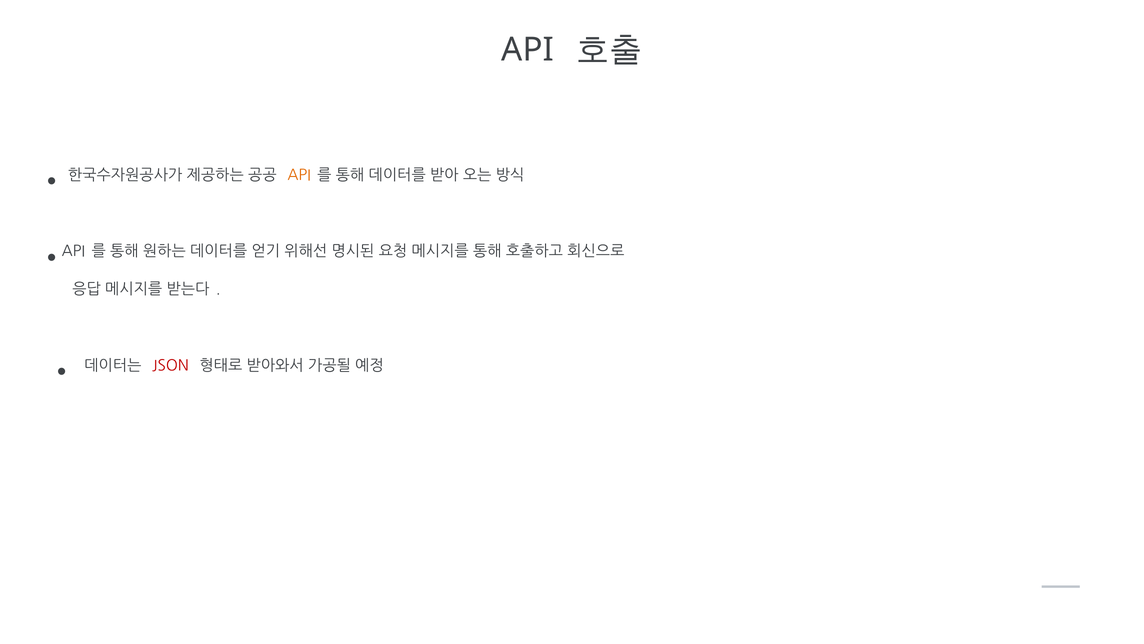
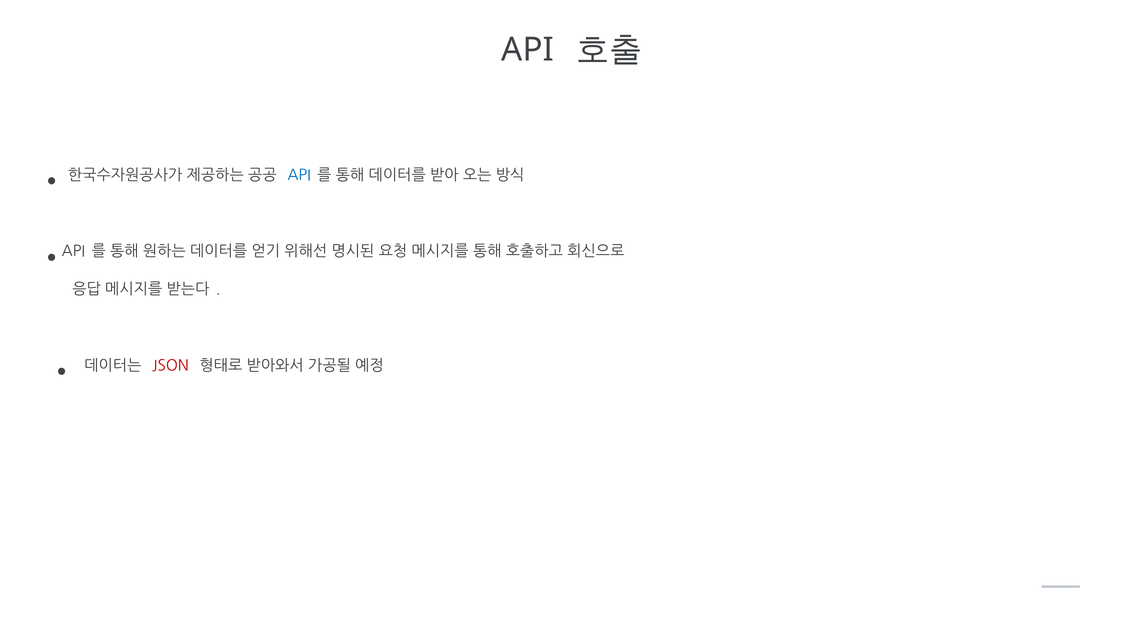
API colour: orange -> blue (299, 175)
